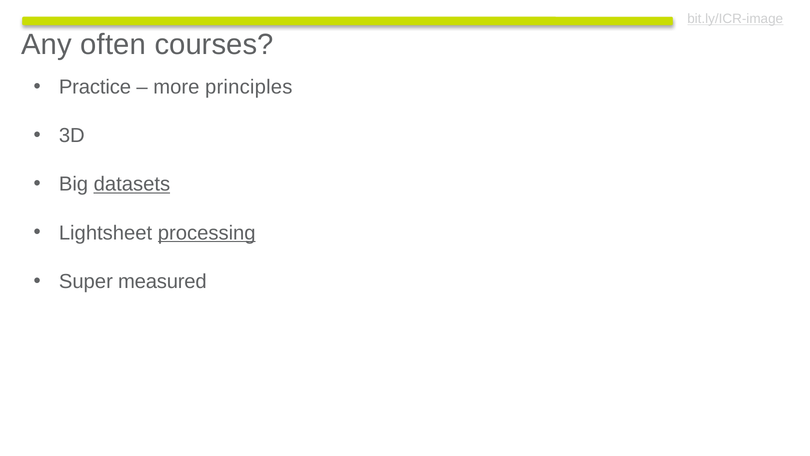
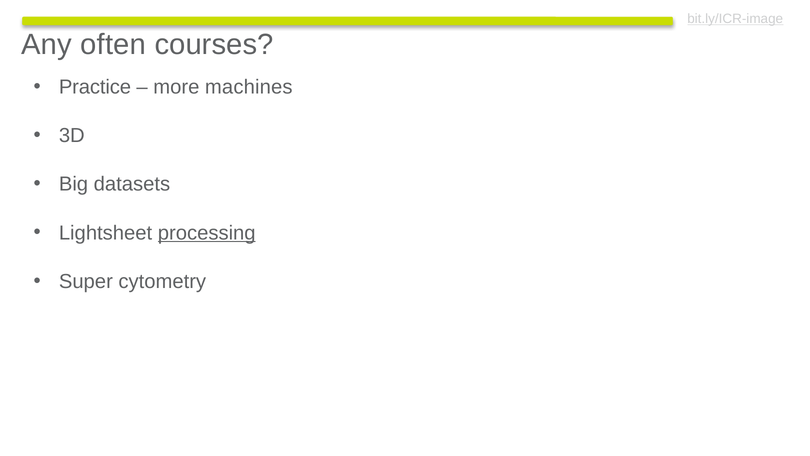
principles: principles -> machines (249, 87)
datasets underline: present -> none (132, 184)
measured: measured -> cytometry (162, 281)
